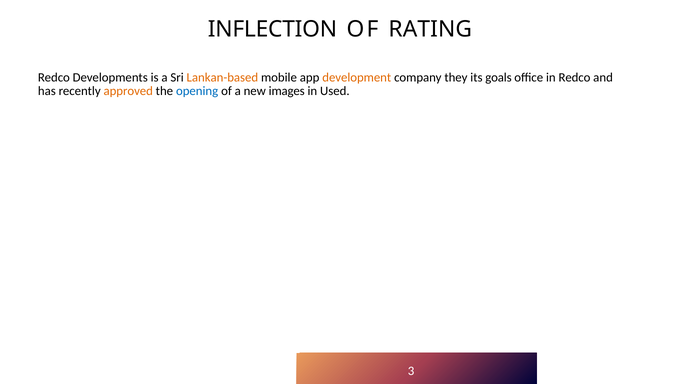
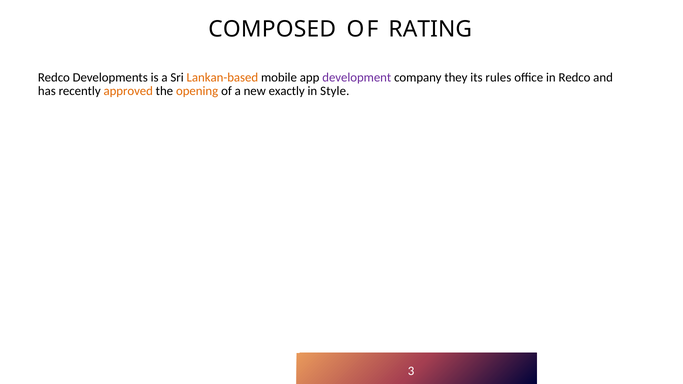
INFLECTION: INFLECTION -> COMPOSED (272, 29)
development colour: orange -> purple (357, 77)
goals: goals -> rules (498, 77)
opening colour: blue -> orange (197, 91)
images: images -> exactly (287, 91)
Used: Used -> Style (335, 91)
